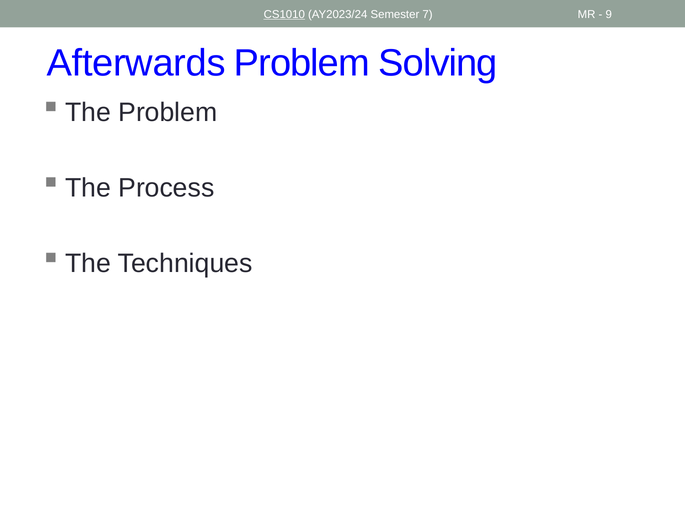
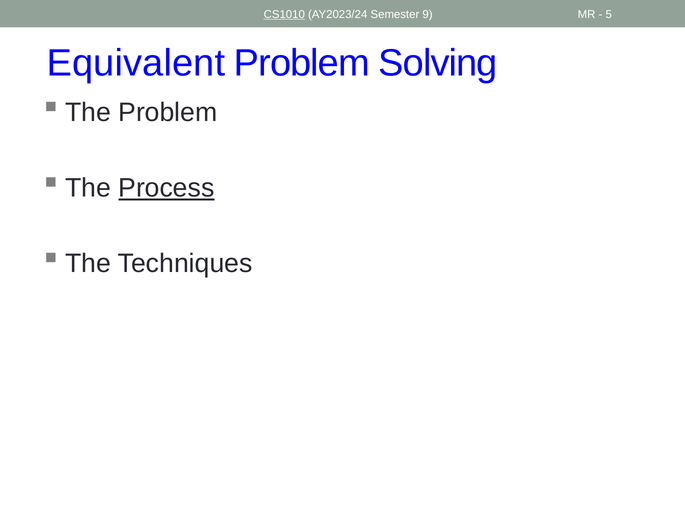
7: 7 -> 9 (428, 14)
9: 9 -> 5 (609, 14)
Afterwards: Afterwards -> Equivalent (136, 63)
Process underline: none -> present (166, 188)
